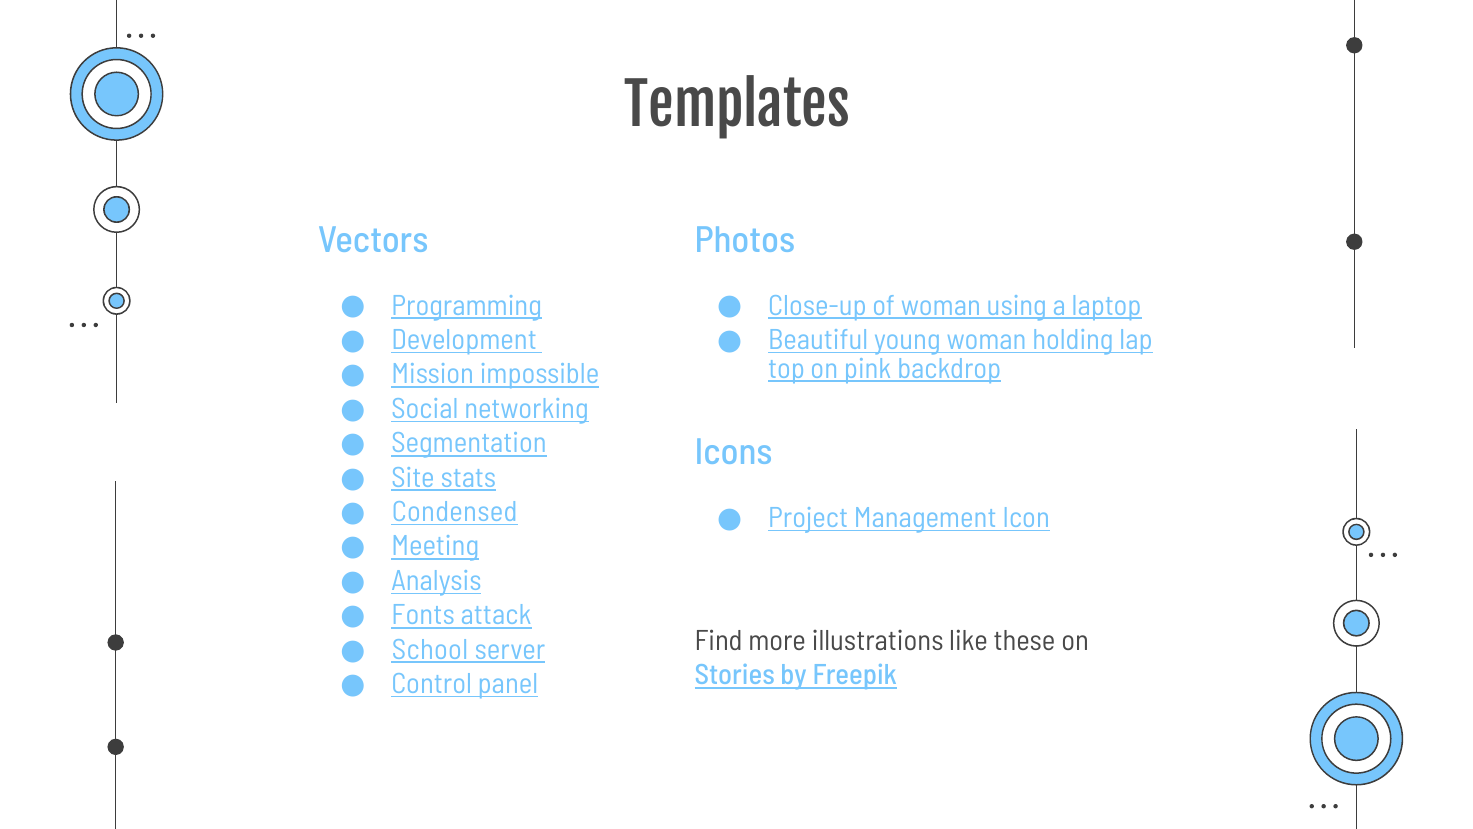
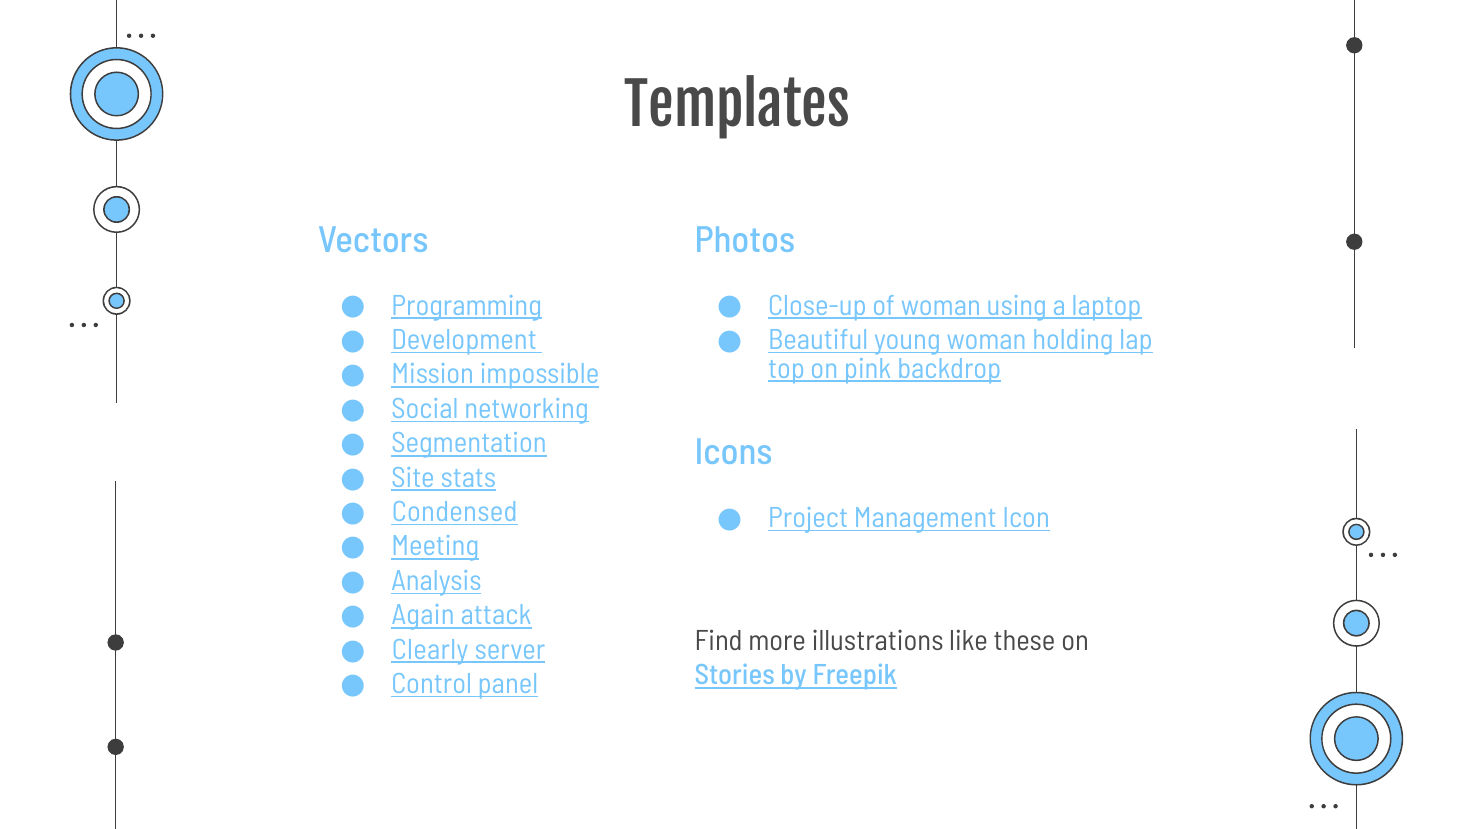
Fonts: Fonts -> Again (423, 615)
School: School -> Clearly (430, 649)
